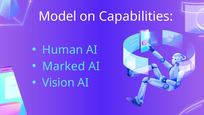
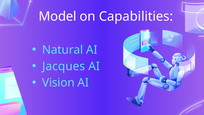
Human: Human -> Natural (63, 50)
Marked: Marked -> Jacques (64, 66)
